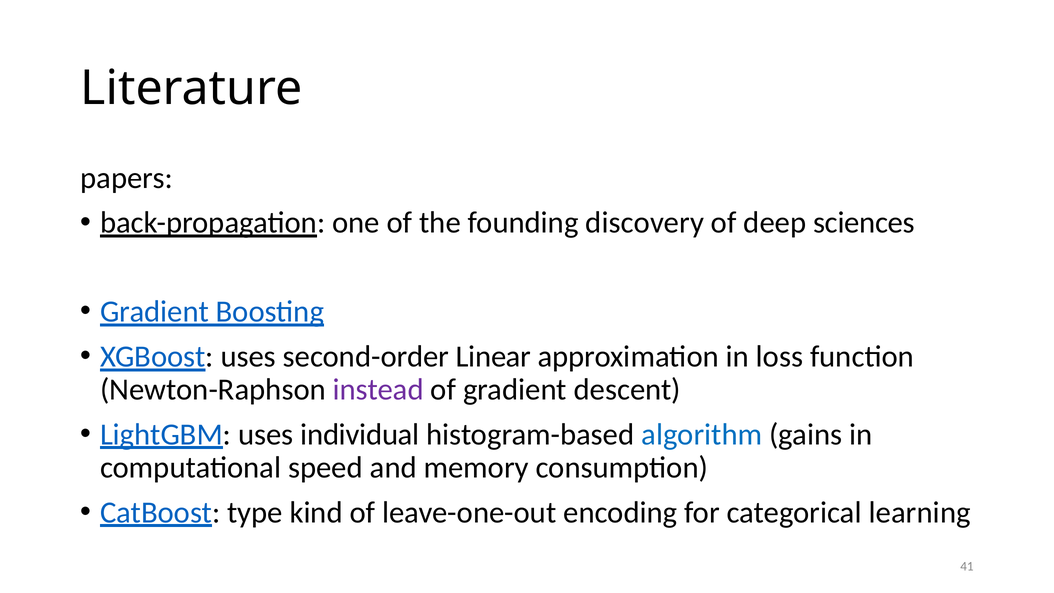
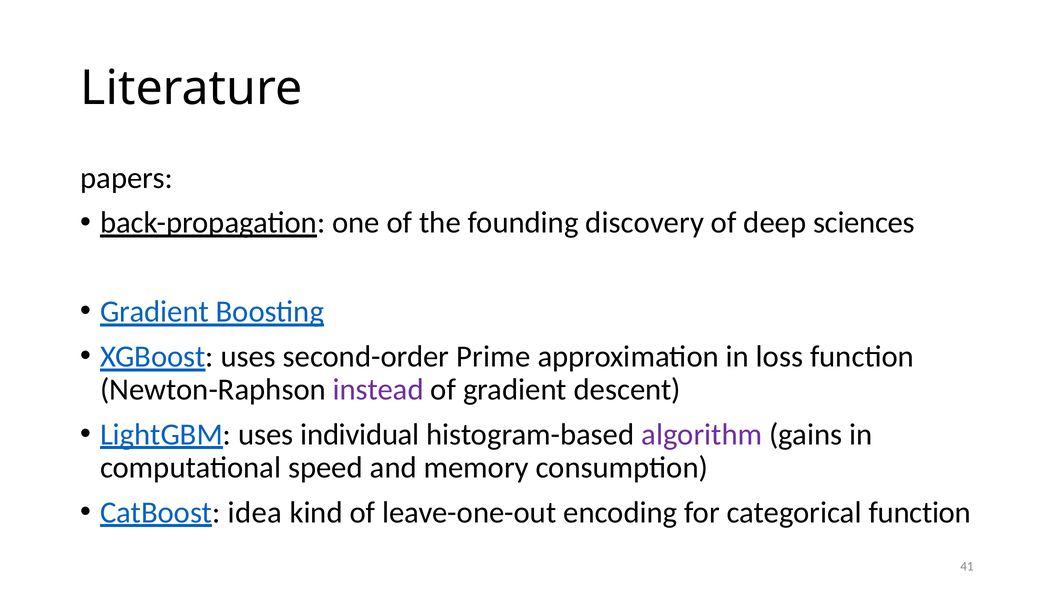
Linear: Linear -> Prime (493, 356)
algorithm colour: blue -> purple (702, 434)
type: type -> idea (255, 512)
categorical learning: learning -> function (920, 512)
